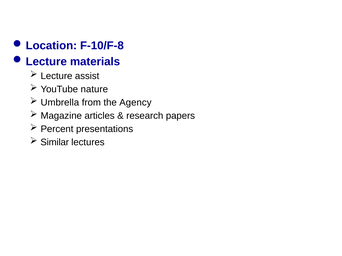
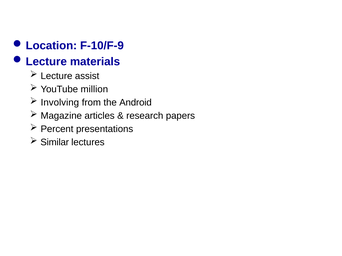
F-10/F-8: F-10/F-8 -> F-10/F-9 (102, 46)
nature: nature -> million (94, 89)
Umbrella: Umbrella -> Involving (60, 103)
Agency: Agency -> Android (136, 103)
